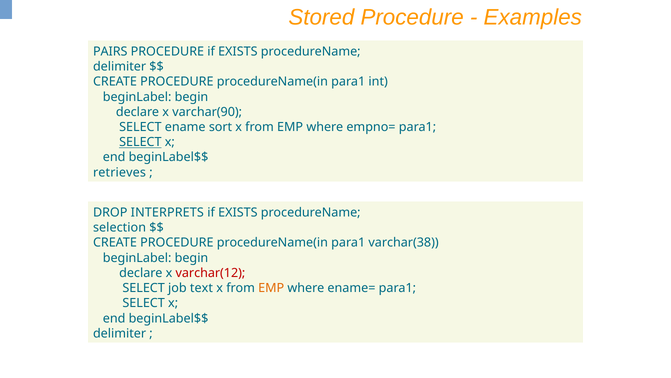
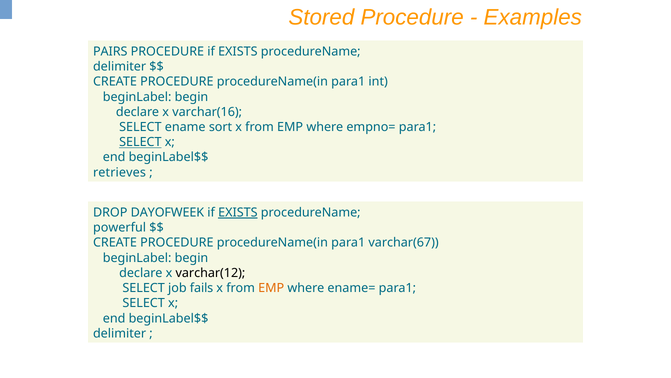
varchar(90: varchar(90 -> varchar(16 (207, 112)
INTERPRETS: INTERPRETS -> DAYOFWEEK (167, 212)
EXISTS underline: none -> present (238, 212)
selection: selection -> powerful (120, 227)
varchar(38: varchar(38 -> varchar(67 (404, 242)
varchar(12 colour: red -> black (210, 273)
text: text -> fails (202, 288)
